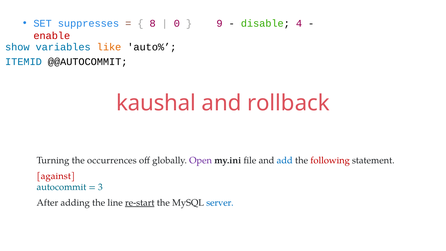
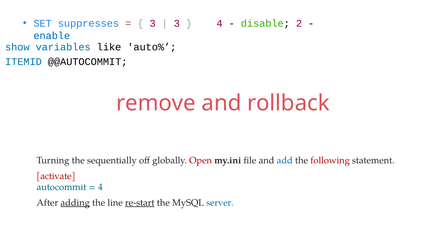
8: 8 -> 3 (153, 23)
0: 0 -> 3 (177, 23)
9: 9 -> 4 (220, 23)
4: 4 -> 2 (299, 23)
enable colour: red -> blue (52, 36)
like colour: orange -> black (109, 47)
kaushal: kaushal -> remove (156, 103)
occurrences: occurrences -> sequentially (112, 160)
Open colour: purple -> red (201, 160)
against: against -> activate (56, 176)
3: 3 -> 4 (100, 187)
adding underline: none -> present (75, 203)
